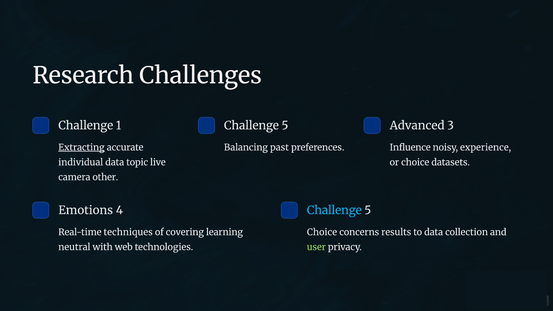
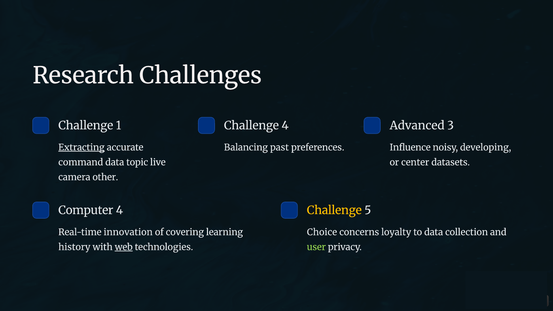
5: 5 -> 4 (285, 126)
experience: experience -> developing (486, 148)
individual: individual -> command (81, 162)
or choice: choice -> center (415, 162)
Emotions: Emotions -> Computer (86, 210)
Challenge colour: light blue -> yellow (334, 210)
techniques: techniques -> innovation (128, 232)
results: results -> loyalty (396, 232)
neutral: neutral -> history (74, 247)
web underline: none -> present (124, 247)
